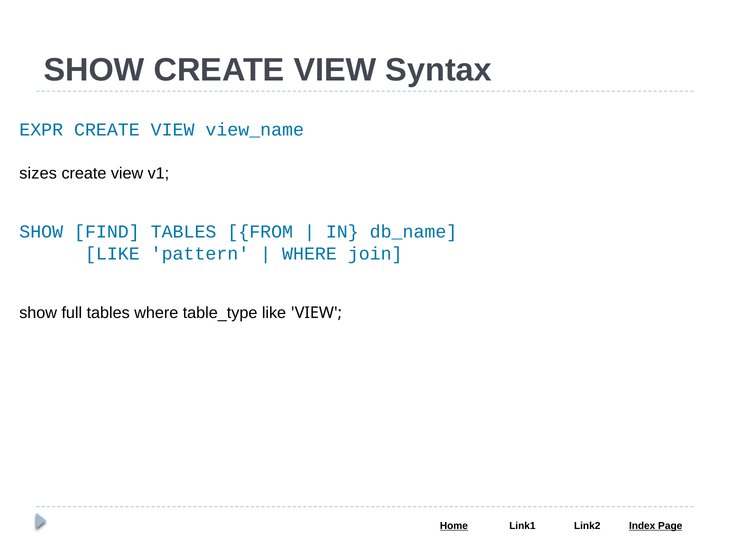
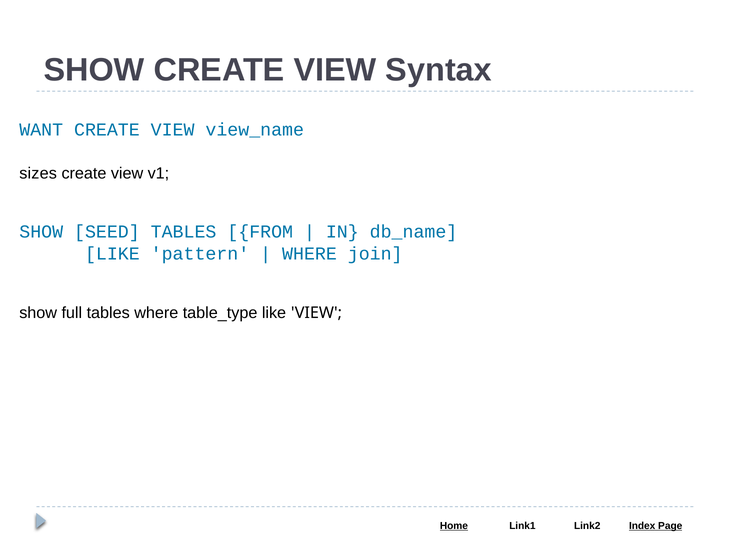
EXPR: EXPR -> WANT (41, 130)
FIND: FIND -> SEED (107, 232)
